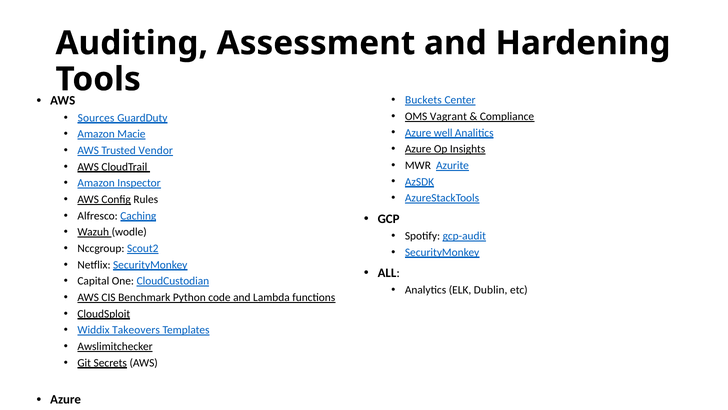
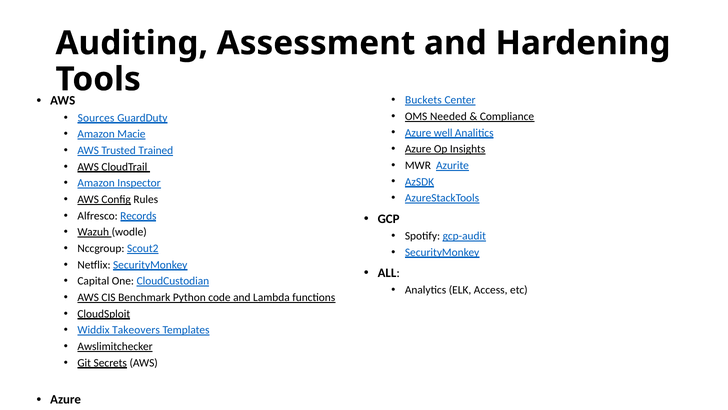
Vagrant: Vagrant -> Needed (448, 116)
Vendor: Vendor -> Trained (156, 150)
Caching: Caching -> Records (138, 216)
Dublin: Dublin -> Access (491, 290)
